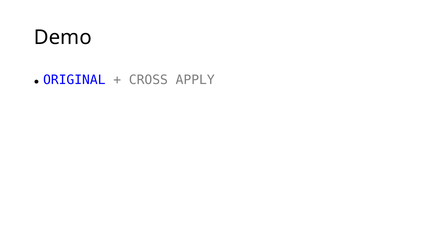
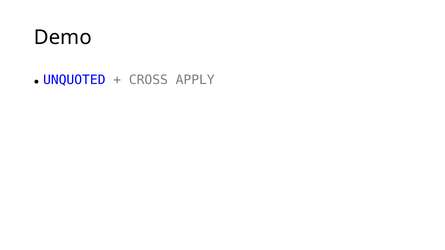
ORIGINAL: ORIGINAL -> UNQUOTED (74, 80)
